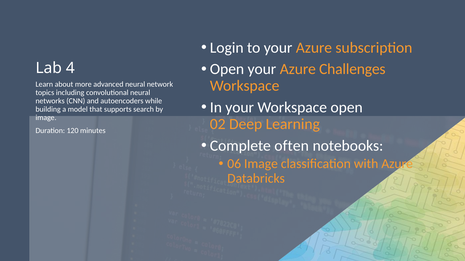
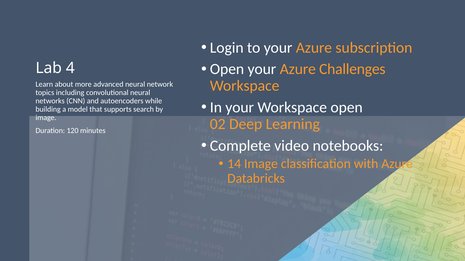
often: often -> video (292, 146)
06: 06 -> 14 (234, 164)
